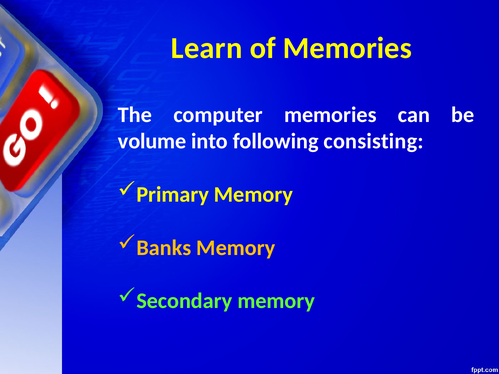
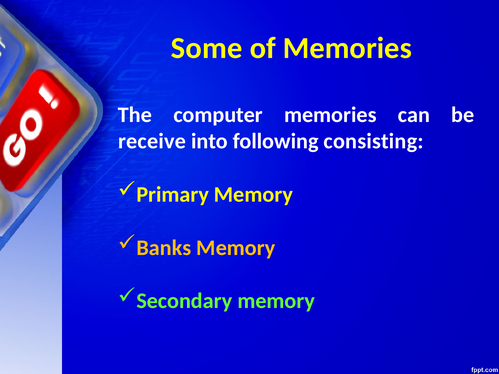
Learn: Learn -> Some (207, 48)
volume: volume -> receive (152, 141)
